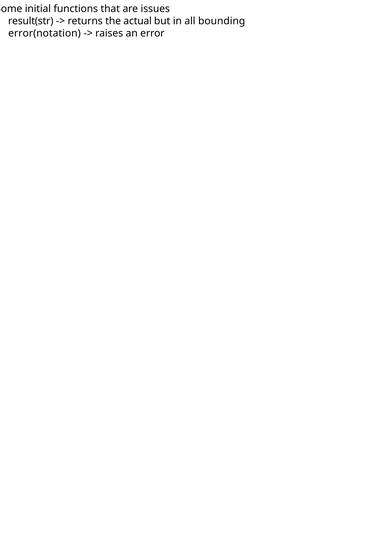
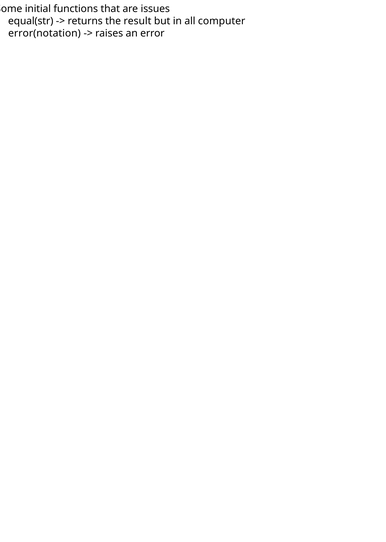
result(str: result(str -> equal(str (31, 21)
actual: actual -> result (137, 21)
bounding: bounding -> computer (222, 21)
